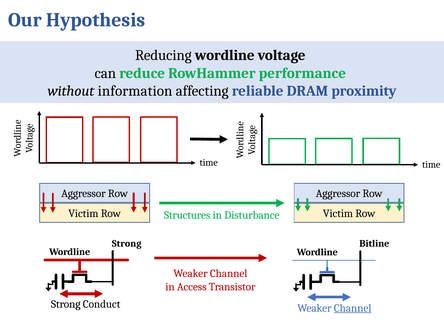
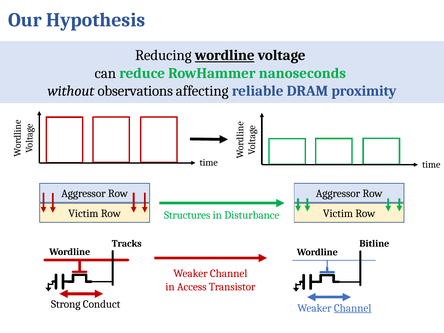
wordline underline: none -> present (225, 55)
performance: performance -> nanoseconds (302, 73)
information: information -> observations (135, 91)
Strong: Strong -> Tracks (127, 244)
